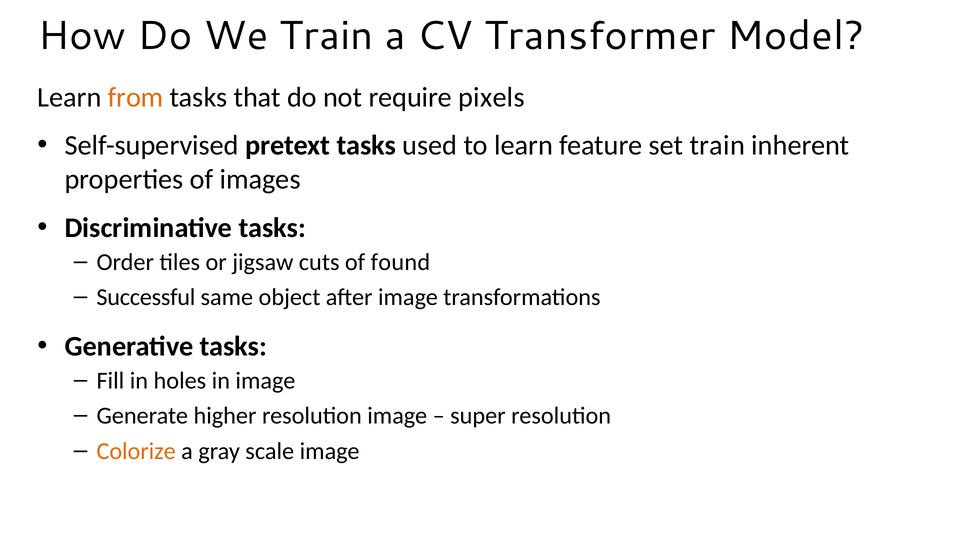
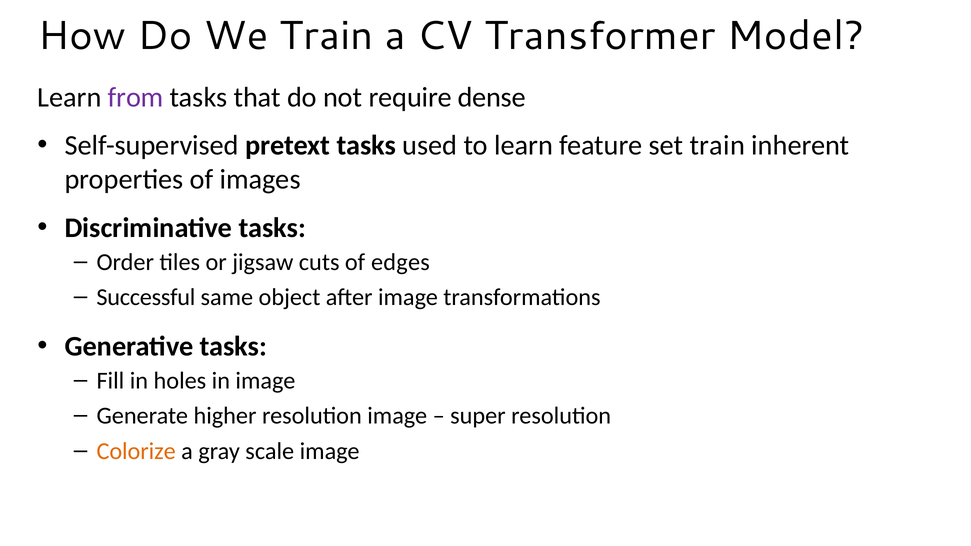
from colour: orange -> purple (136, 97)
pixels: pixels -> dense (492, 97)
found: found -> edges (400, 262)
